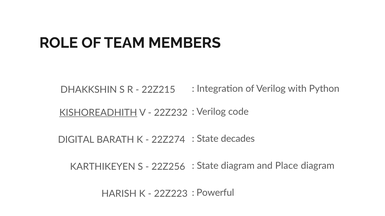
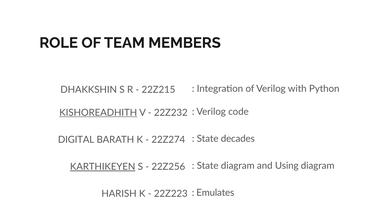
Place: Place -> Using (287, 166)
KARTHIKEYEN underline: none -> present (103, 167)
Powerful: Powerful -> Emulates (215, 193)
